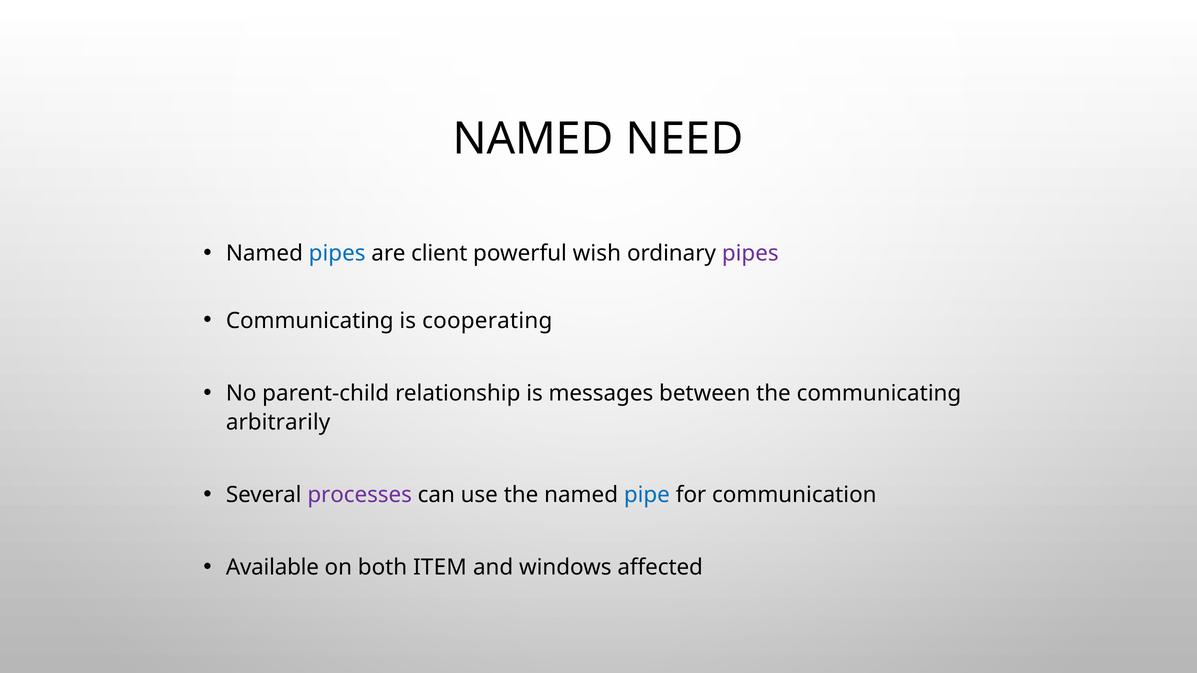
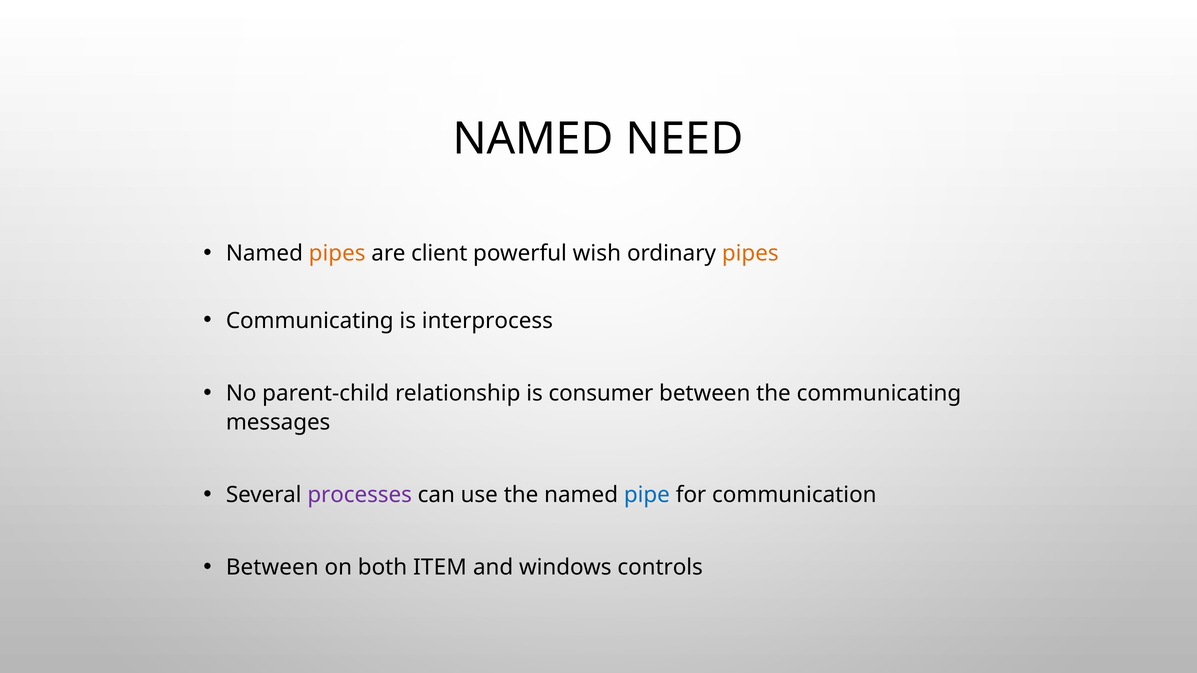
pipes colour: blue -> orange (337, 254)
pipes colour: purple -> orange (750, 254)
cooperating: cooperating -> interprocess (487, 321)
messages: messages -> consumer (601, 393)
arbitrarily: arbitrarily -> messages (278, 422)
Available: Available -> Between (272, 568)
affected: affected -> controls (660, 568)
